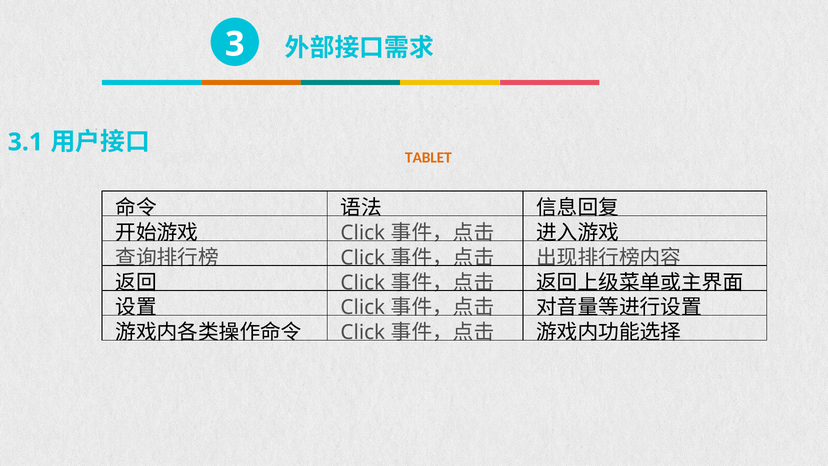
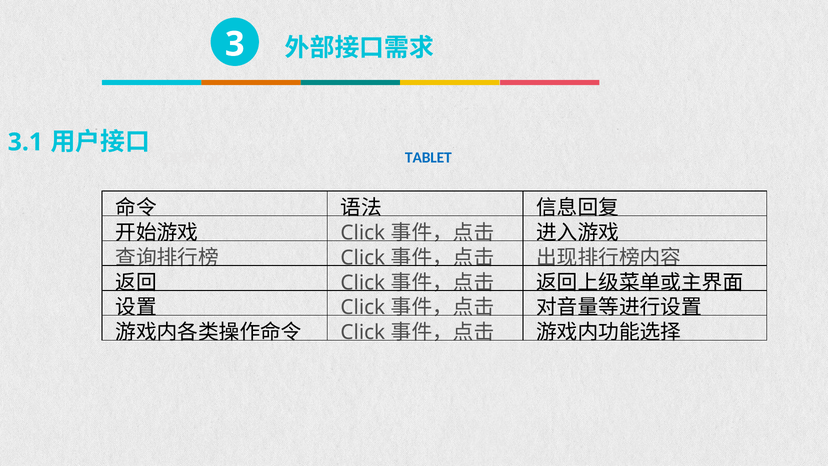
TABLET colour: orange -> blue (428, 158)
